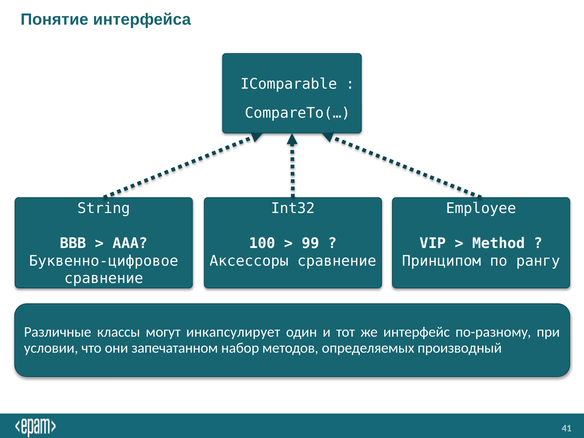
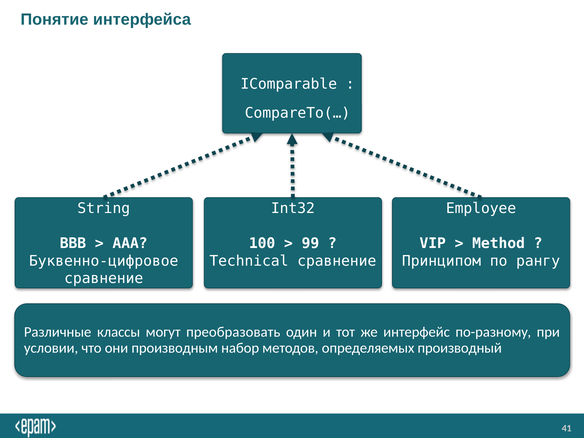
Аксессоры: Аксессоры -> Technical (249, 261)
инкапсулирует: инкапсулирует -> преобразовать (233, 332)
запечатанном: запечатанном -> производным (175, 348)
